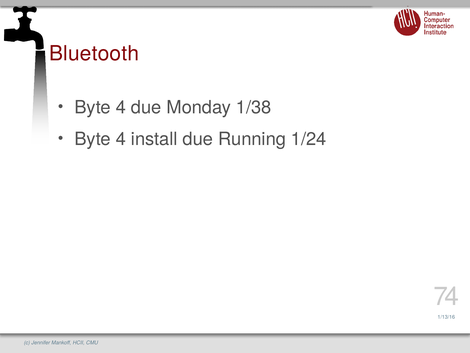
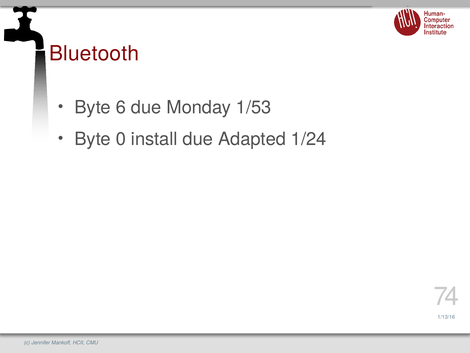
4: 4 -> 6 (121, 107)
1/38: 1/38 -> 1/53 (254, 107)
4: 4 -> 0 (121, 139)
Running: Running -> Adapted (252, 139)
